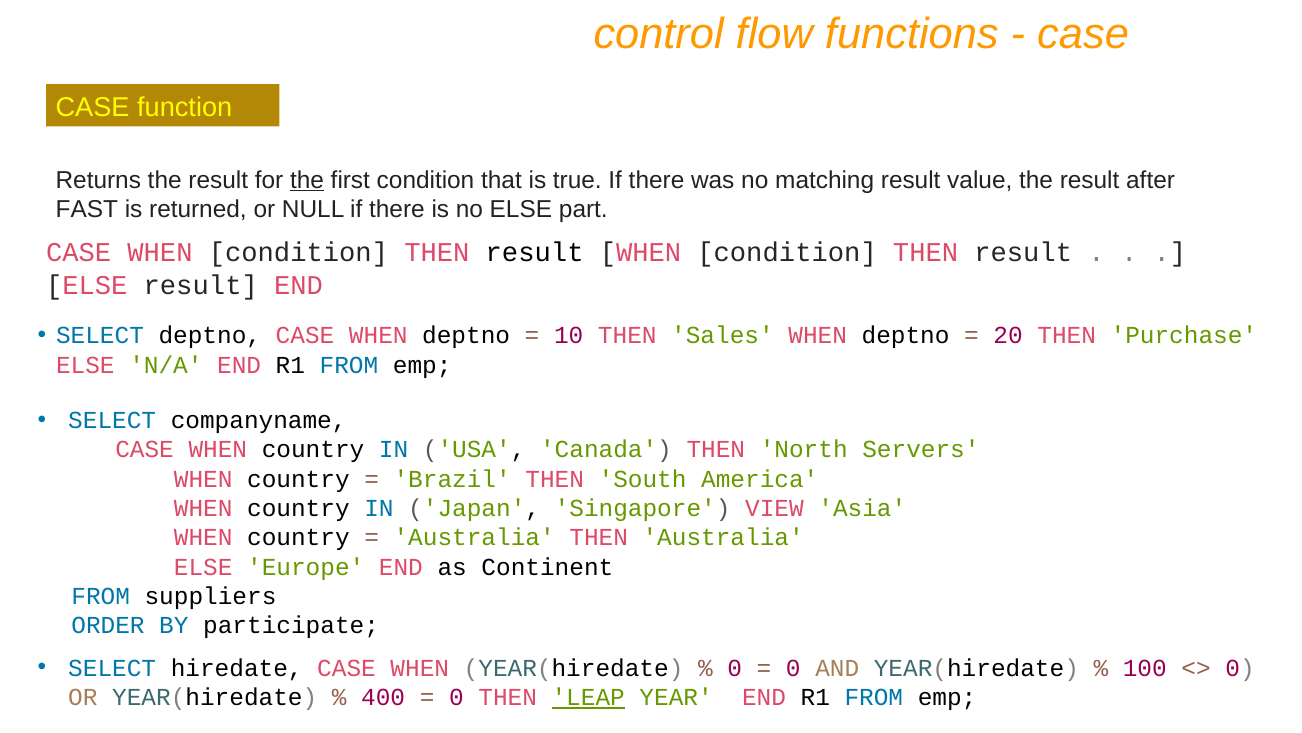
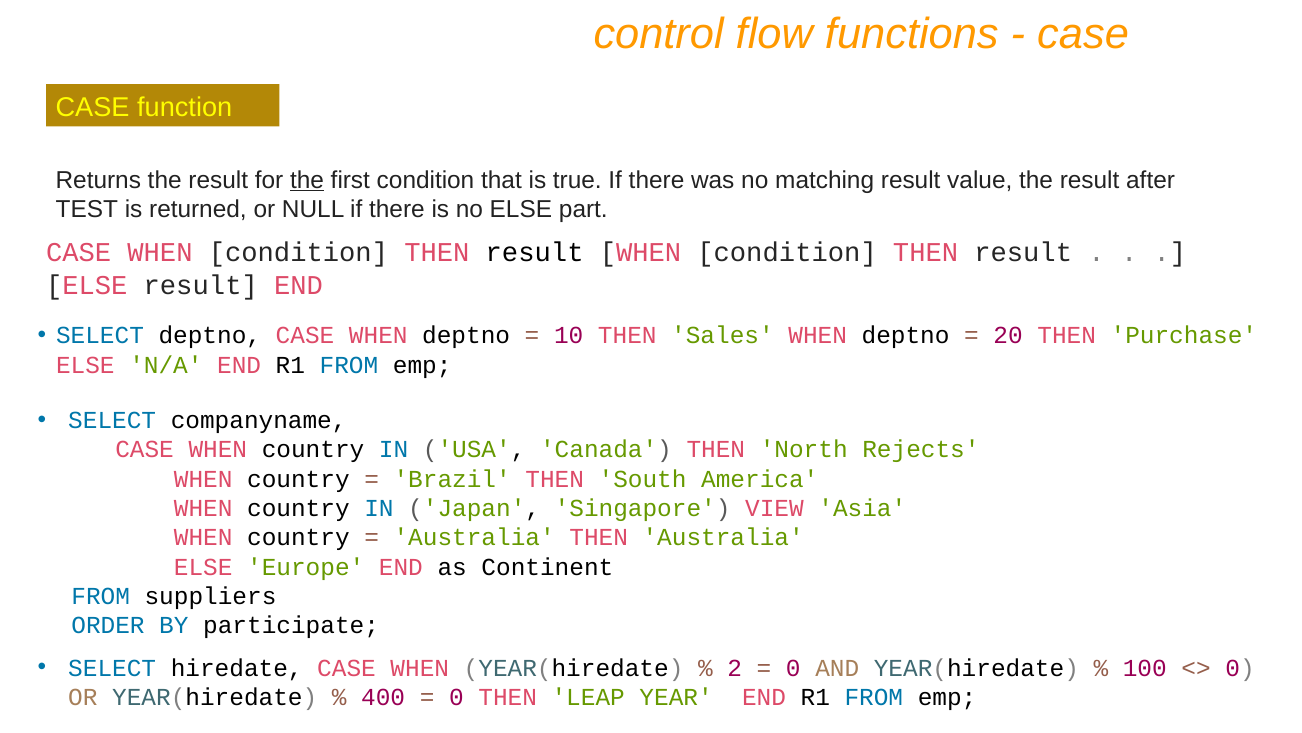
FAST: FAST -> TEST (87, 209)
Servers: Servers -> Rejects (921, 449)
0: 0 -> 2 (735, 668)
LEAP underline: present -> none (588, 697)
